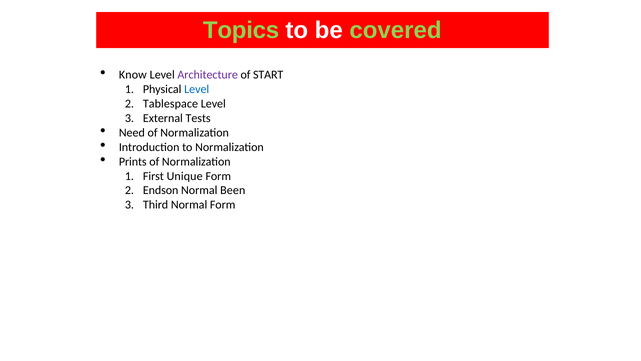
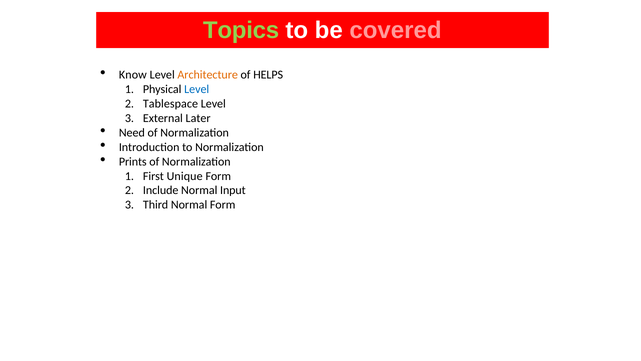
covered colour: light green -> pink (395, 30)
Architecture colour: purple -> orange (208, 75)
START: START -> HELPS (268, 75)
Tests: Tests -> Later (198, 118)
Endson: Endson -> Include (161, 190)
Been: Been -> Input (233, 190)
